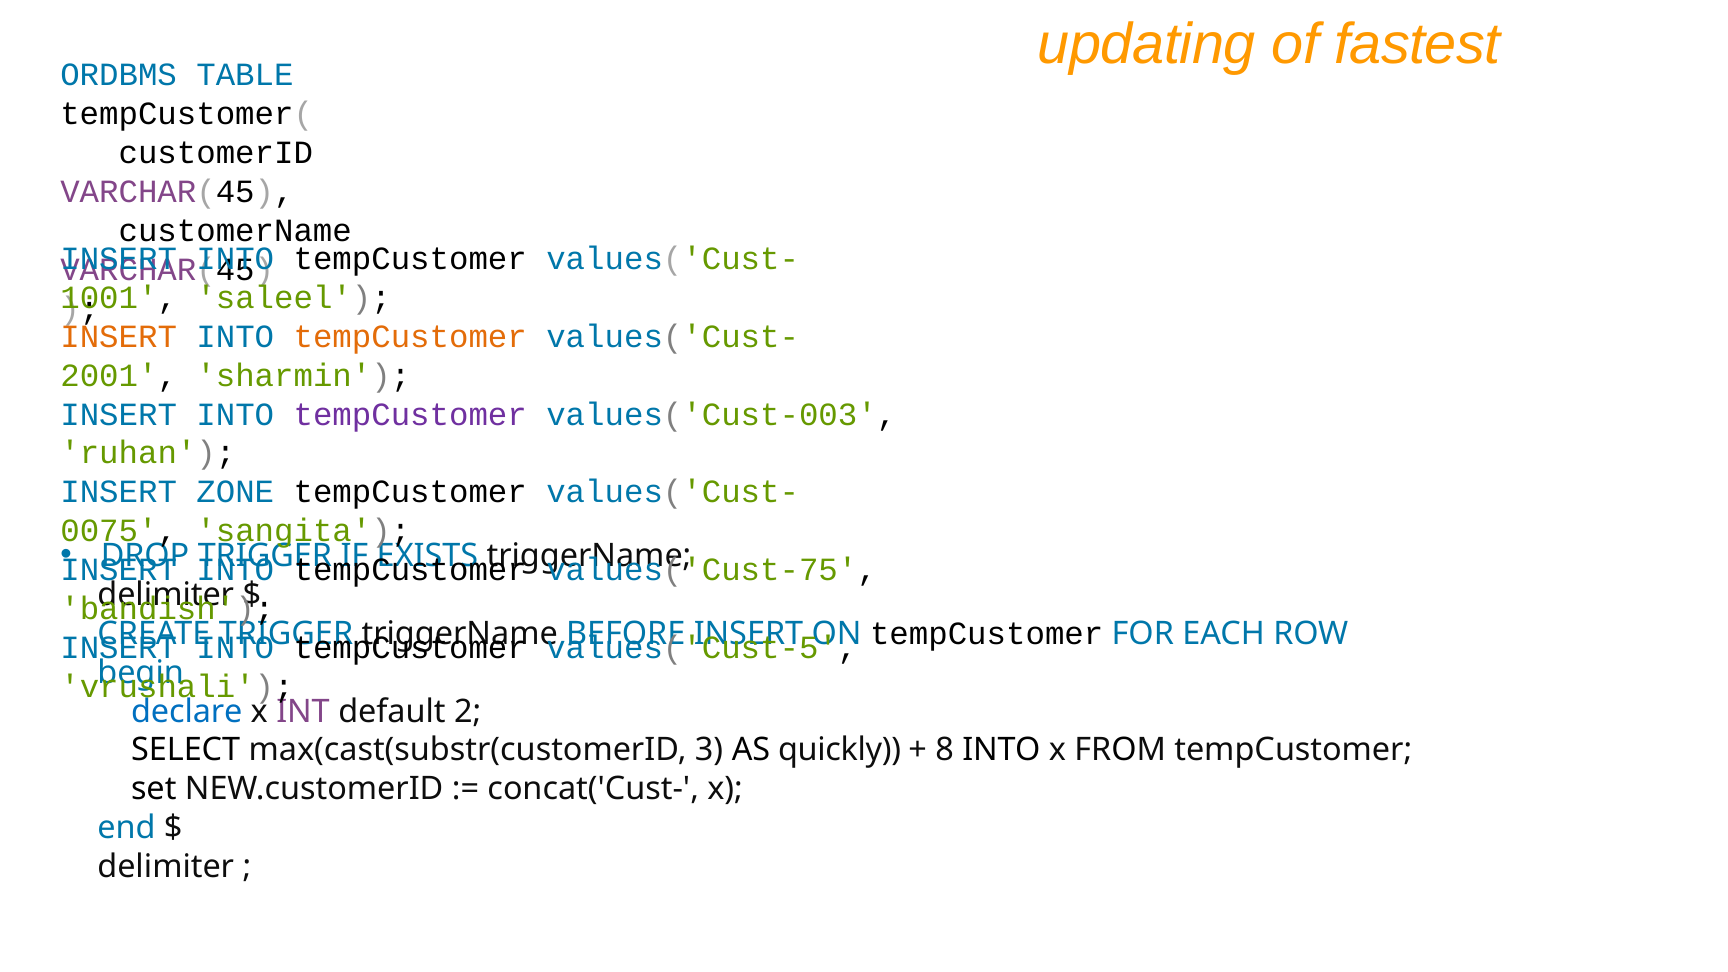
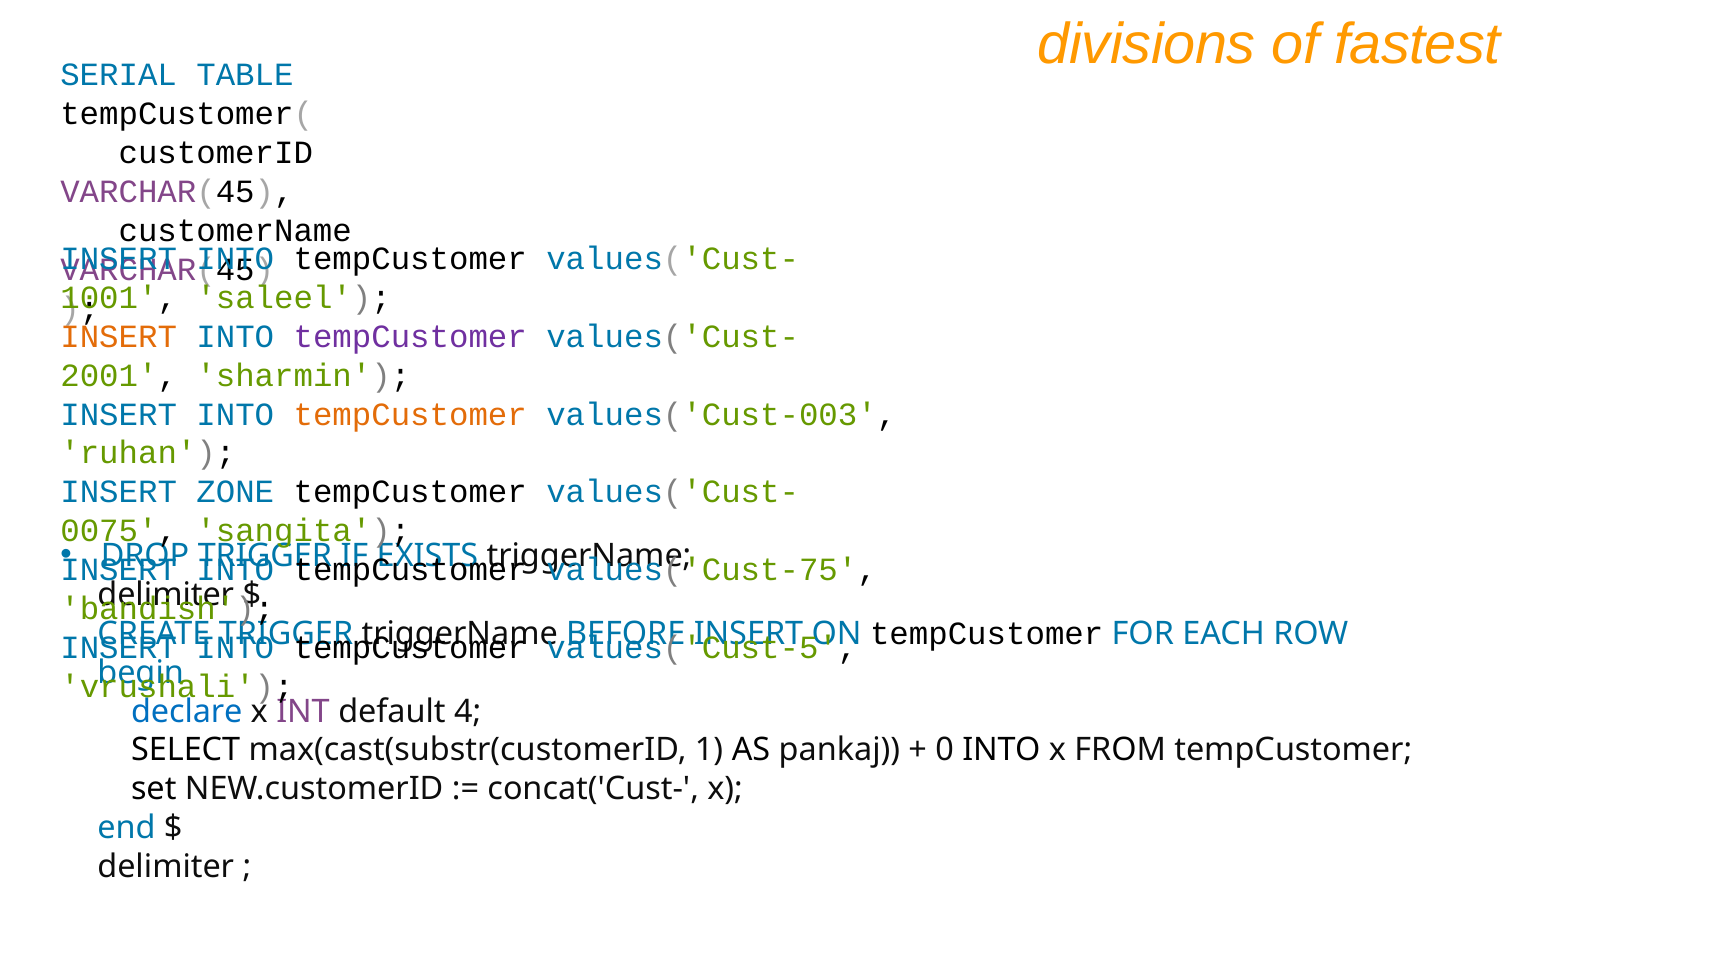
updating: updating -> divisions (1147, 45)
ORDBMS: ORDBMS -> SERIAL (119, 75)
tempCustomer colour: orange -> purple (410, 337)
tempCustomer colour: purple -> orange (410, 414)
2: 2 -> 4 (468, 711)
3: 3 -> 1 (709, 750)
quickly: quickly -> pankaj (839, 750)
8: 8 -> 0 (945, 750)
